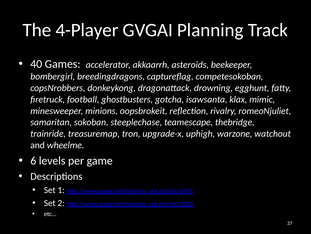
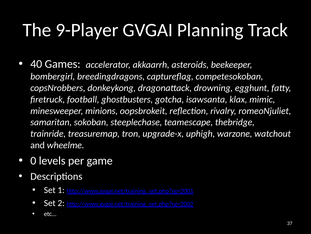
4-Player: 4-Player -> 9-Player (87, 30)
6: 6 -> 0 (33, 160)
